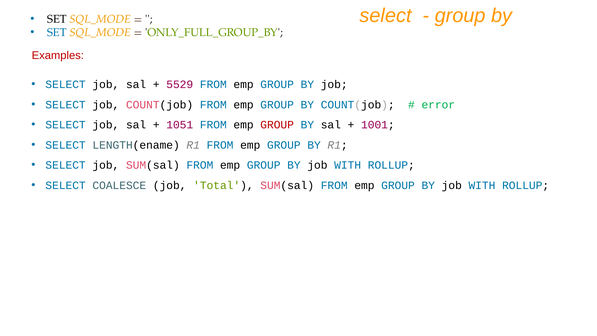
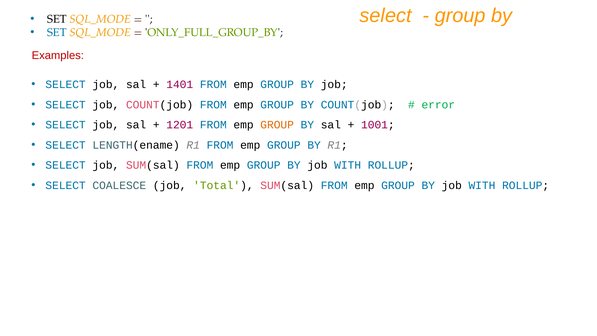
5529: 5529 -> 1401 (180, 84)
1051: 1051 -> 1201 (180, 125)
GROUP colour: red -> orange (277, 125)
